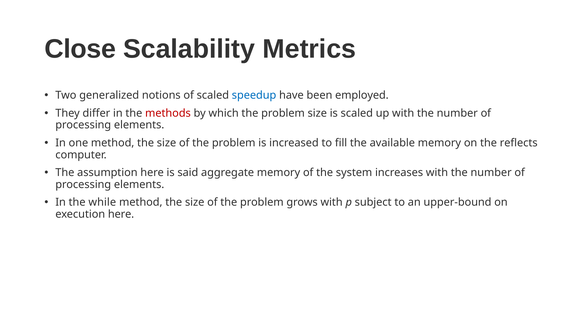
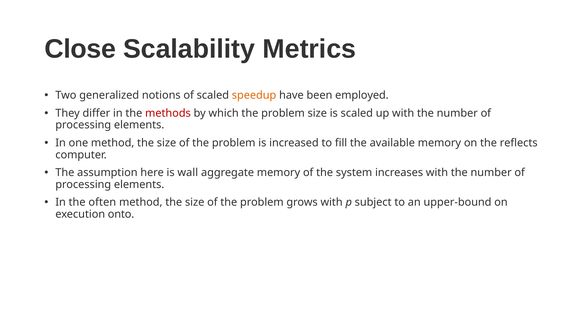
speedup colour: blue -> orange (254, 95)
said: said -> wall (188, 173)
while: while -> often (102, 202)
execution here: here -> onto (121, 214)
